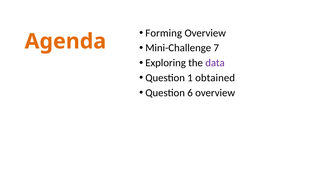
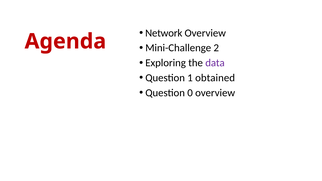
Forming: Forming -> Network (164, 33)
Agenda colour: orange -> red (65, 41)
7: 7 -> 2 (216, 48)
6: 6 -> 0 (190, 93)
